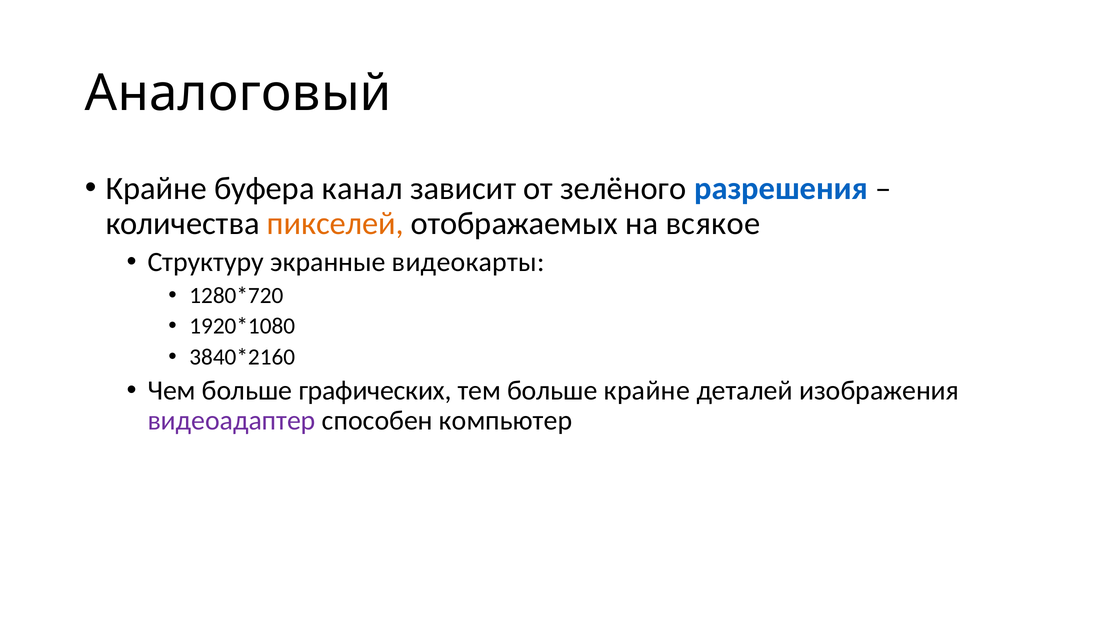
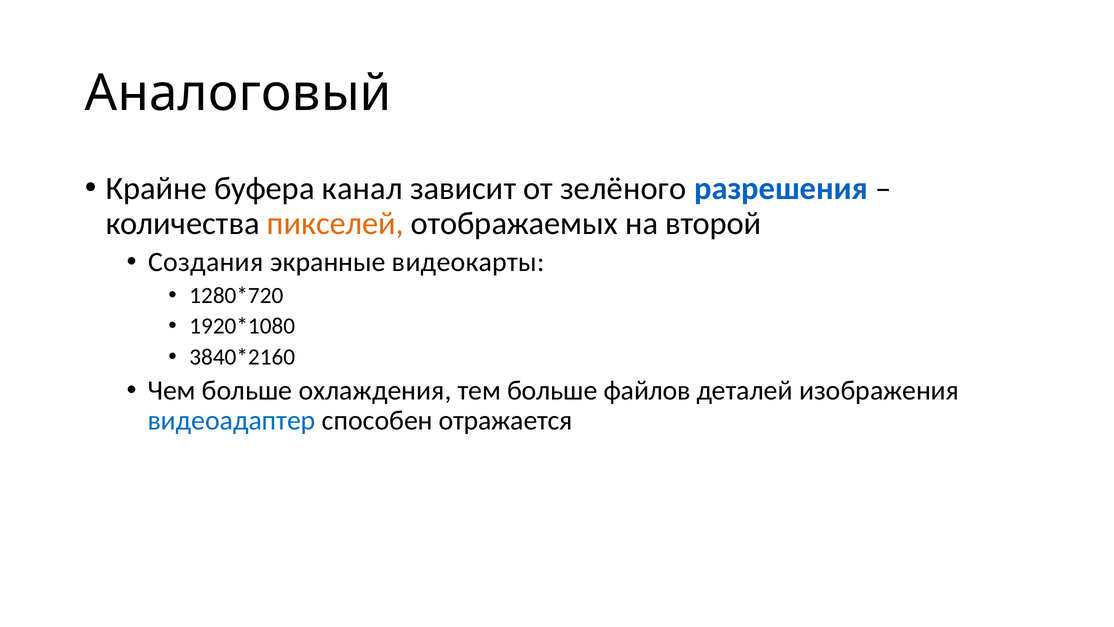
всякое: всякое -> второй (713, 223)
Структуру: Структуру -> Создания (206, 262)
графических: графических -> охлаждения (375, 390)
больше крайне: крайне -> файлов (647, 390)
видеоадаптер colour: purple -> blue (232, 420)
компьютер: компьютер -> отражается (506, 420)
